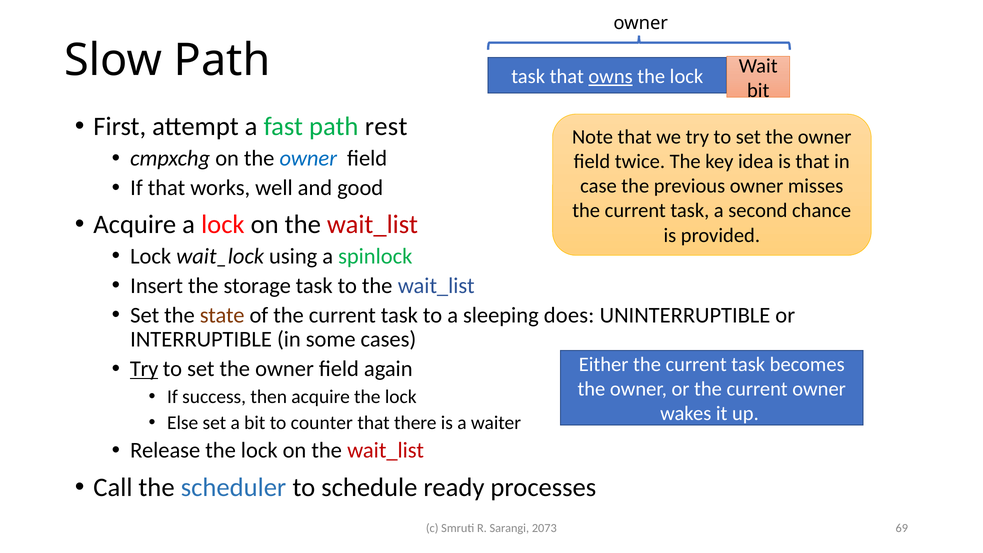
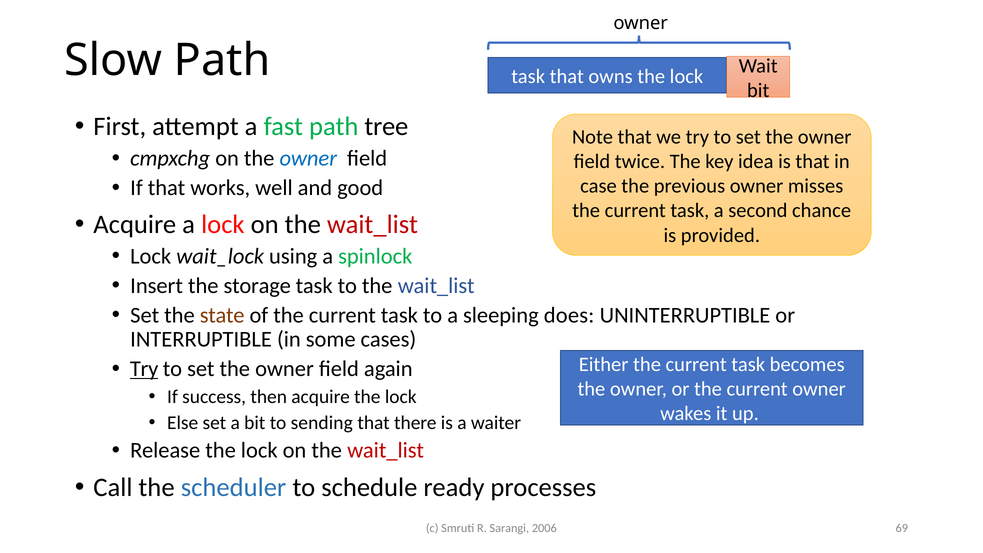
owns underline: present -> none (611, 76)
rest: rest -> tree (386, 127)
counter: counter -> sending (322, 423)
2073: 2073 -> 2006 (544, 528)
